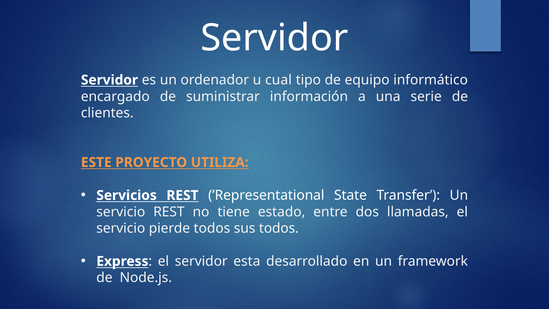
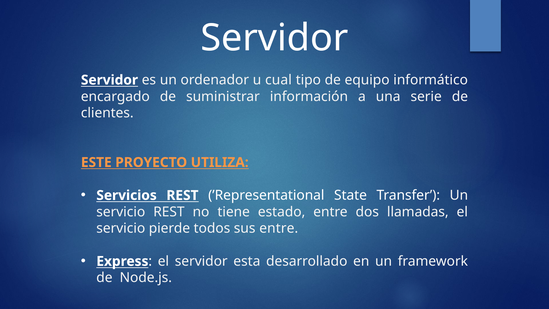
sus todos: todos -> entre (279, 228)
